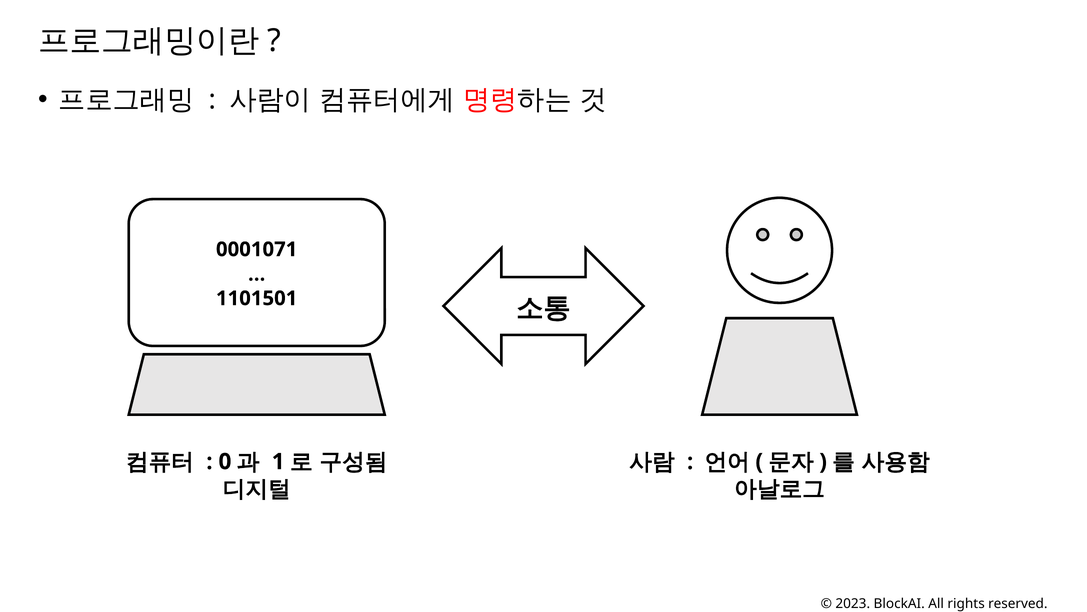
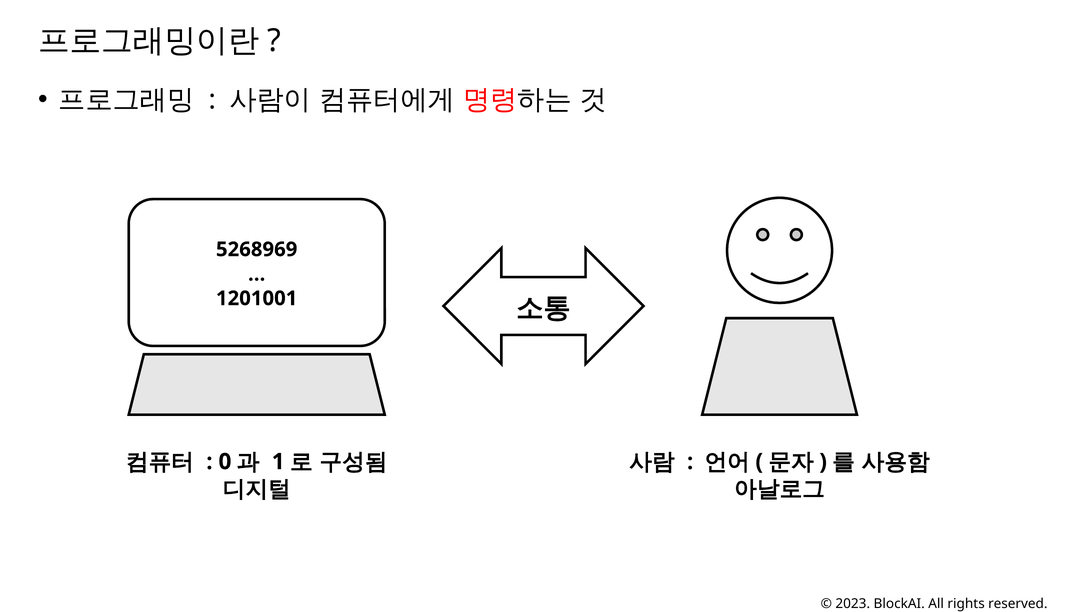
0001071: 0001071 -> 5268969 (257, 249)
1101501: 1101501 -> 1201001 (257, 298)
